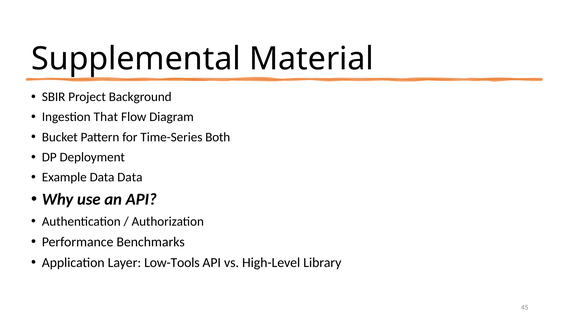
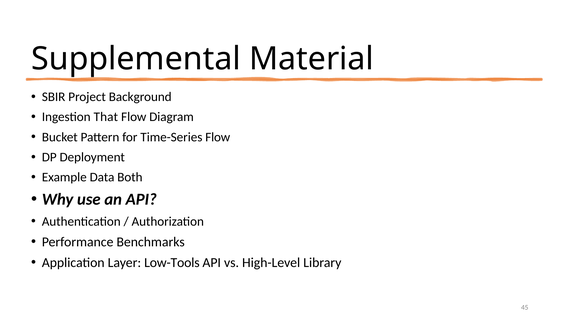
Time-Series Both: Both -> Flow (218, 137)
Data Data: Data -> Both (130, 177)
